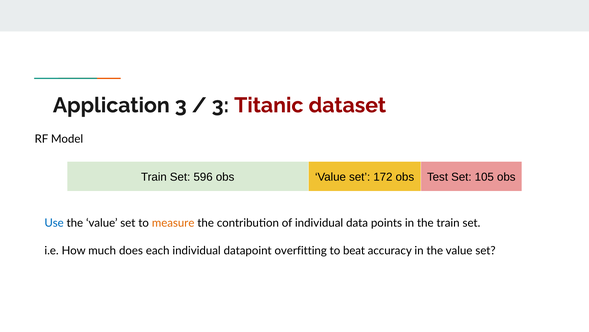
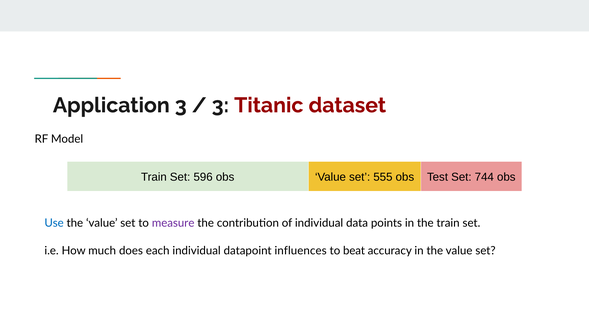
172: 172 -> 555 (383, 177)
105: 105 -> 744 (484, 177)
measure colour: orange -> purple (173, 223)
overfitting: overfitting -> influences (301, 250)
